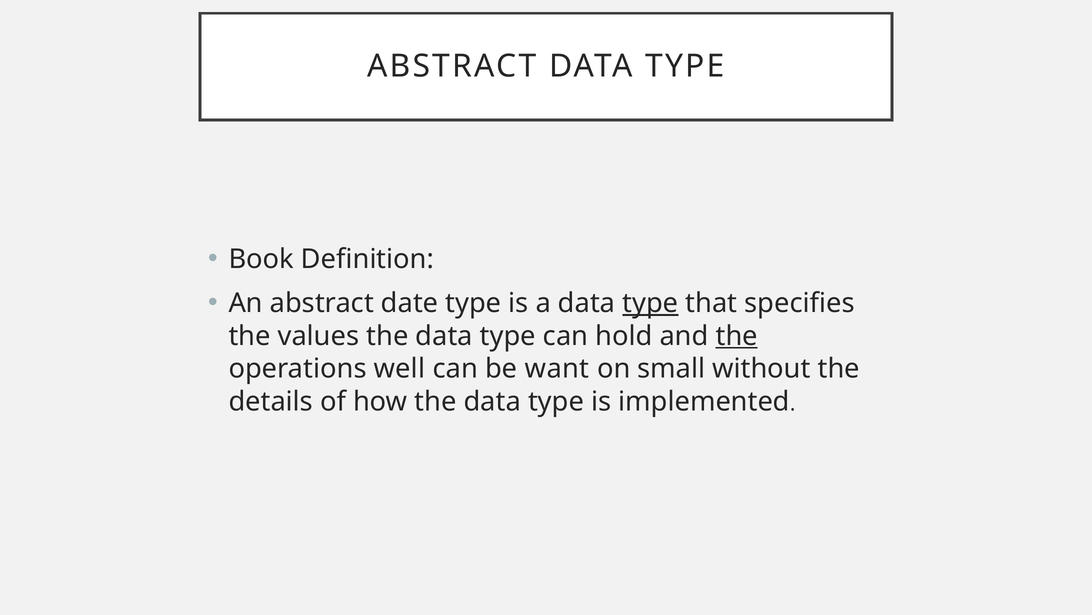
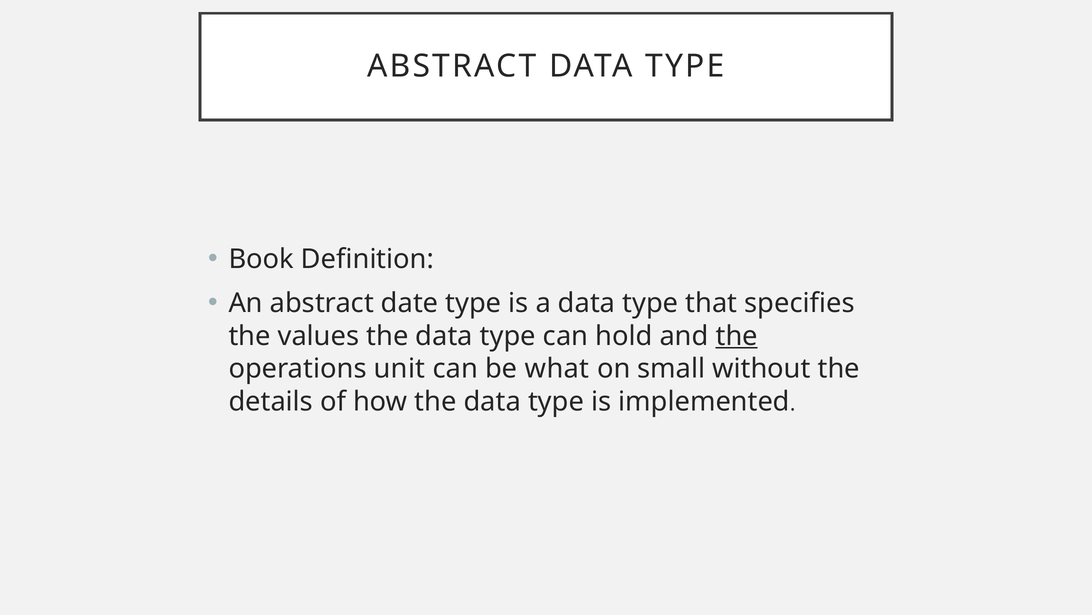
type underline: present -> none (650, 303)
well: well -> unit (399, 368)
want: want -> what (557, 368)
